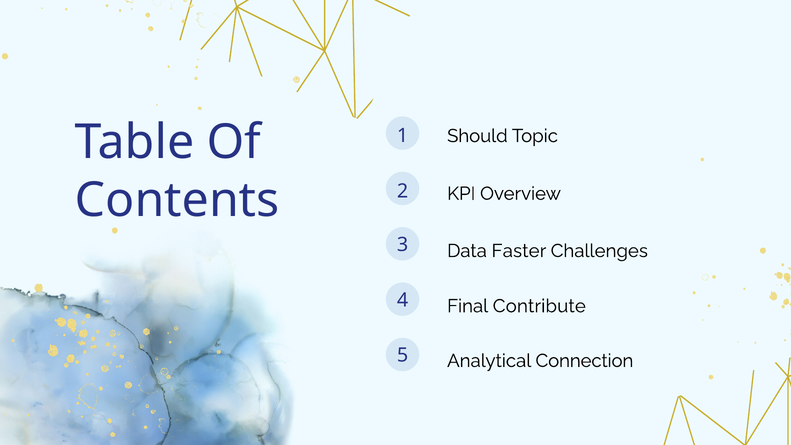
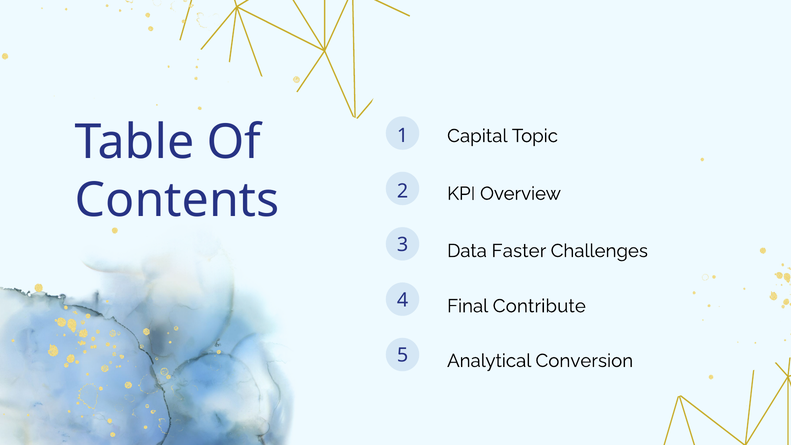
Should: Should -> Capital (477, 136)
Connection: Connection -> Conversion (584, 361)
